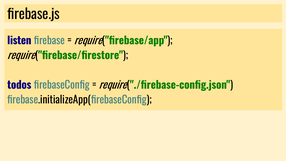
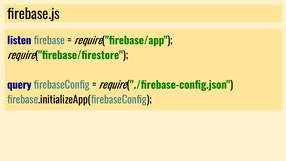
todos: todos -> query (19, 85)
